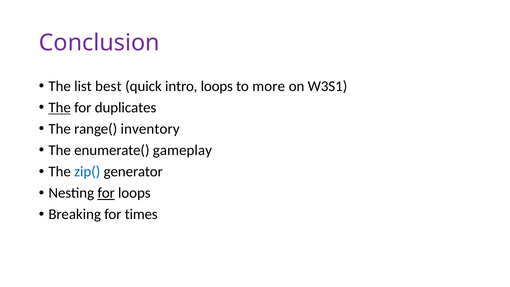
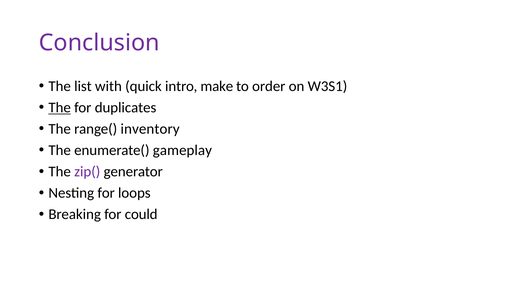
best: best -> with (108, 86)
intro loops: loops -> make (217, 86)
more: more -> order (269, 86)
zip( colour: blue -> purple (87, 172)
for underline: present -> none (106, 193)
times: times -> could (141, 214)
